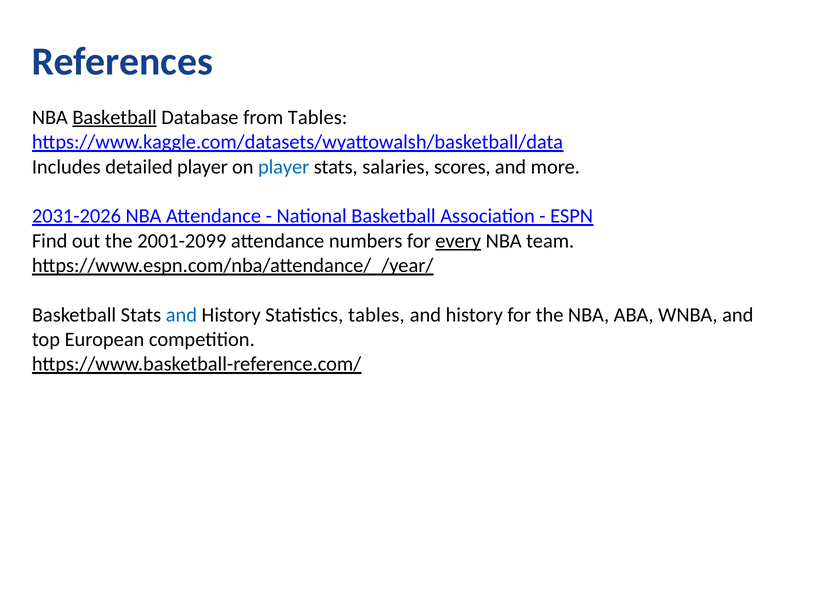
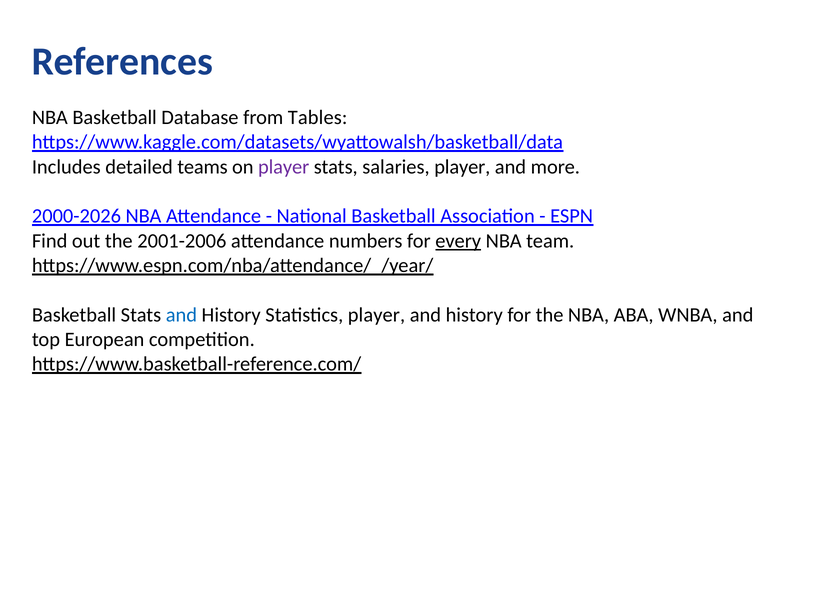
Basketball underline: present -> none (115, 117)
detailed player: player -> teams (202, 167)
player colour: blue -> purple (284, 167)
salaries scores: scores -> player (462, 167)
2031-2026: 2031-2026 -> 2000-2026 (76, 216)
2001-2099: 2001-2099 -> 2001-2006 (182, 241)
Statistics tables: tables -> player (376, 315)
